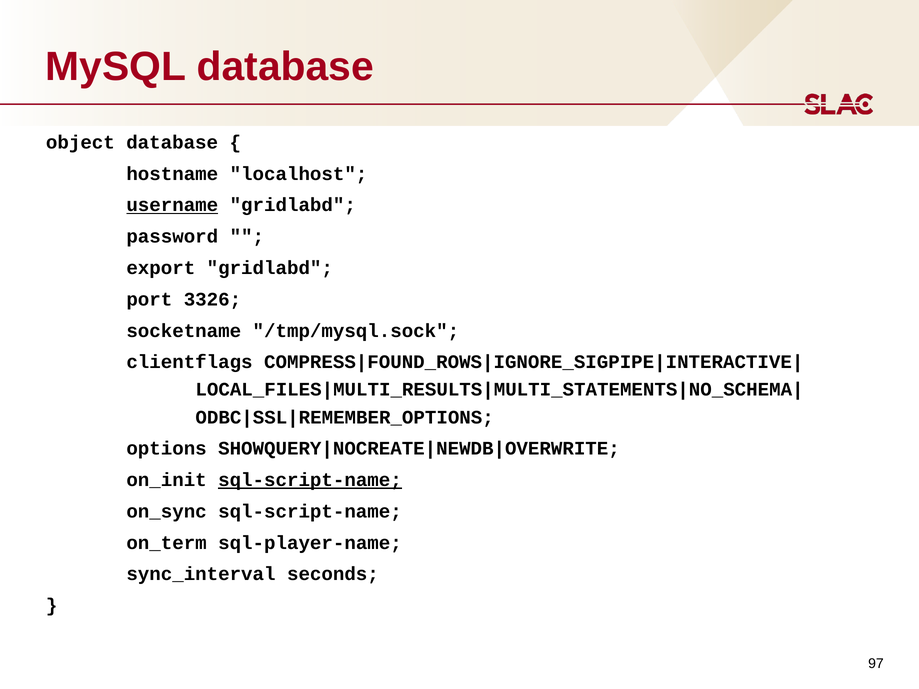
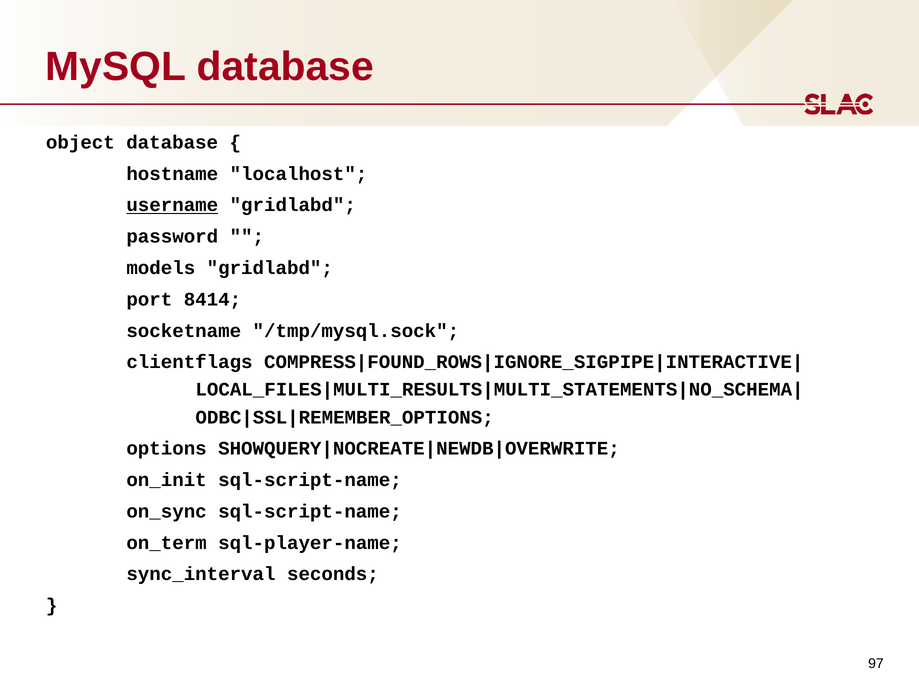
export: export -> models (161, 268)
3326: 3326 -> 8414 (212, 299)
sql-script-name underline: present -> none (310, 480)
